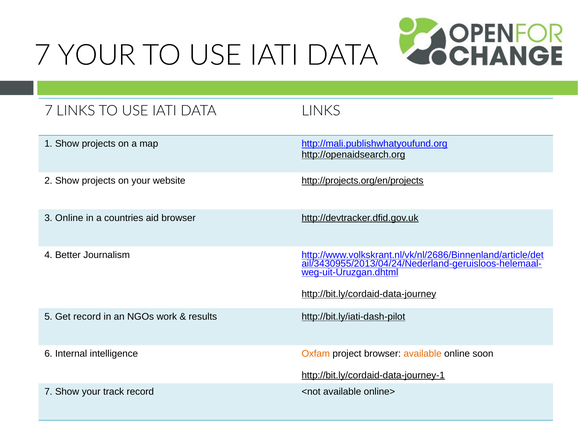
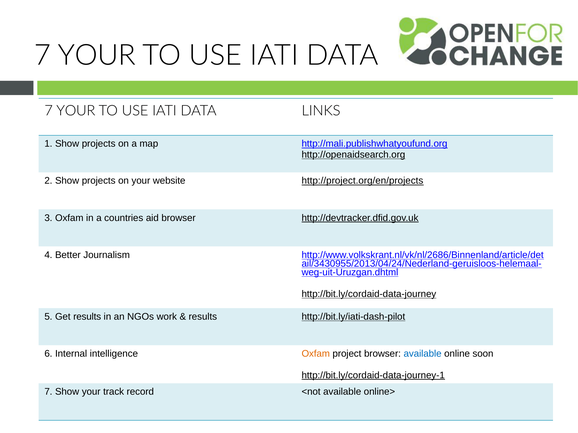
LINKS: LINKS -> YOUR (76, 111)
http://projects.org/en/projects: http://projects.org/en/projects -> http://project.org/en/projects (362, 181)
3 Online: Online -> Oxfam (69, 218)
Get record: record -> results (87, 317)
available colour: orange -> blue (423, 354)
